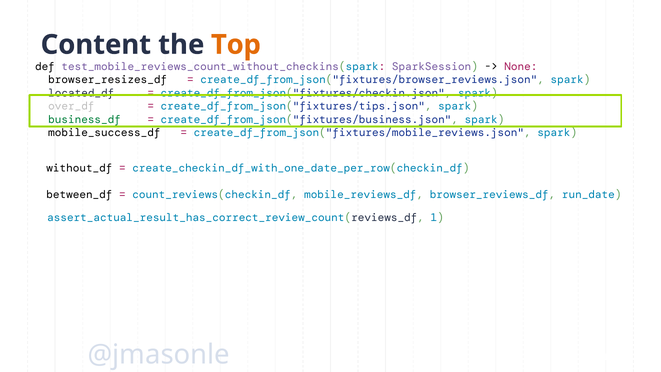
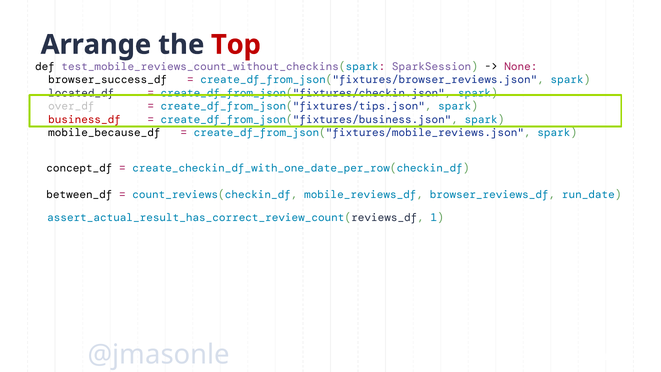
Content: Content -> Arrange (96, 45)
Top colour: orange -> red (236, 45)
browser_resizes_df: browser_resizes_df -> browser_success_df (108, 80)
business_df colour: green -> red (85, 119)
mobile_success_df: mobile_success_df -> mobile_because_df (104, 133)
without_df: without_df -> concept_df (79, 168)
